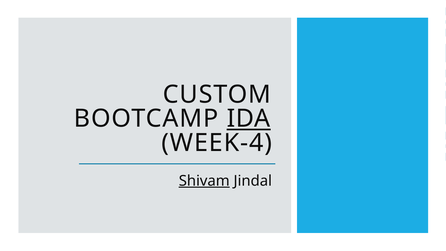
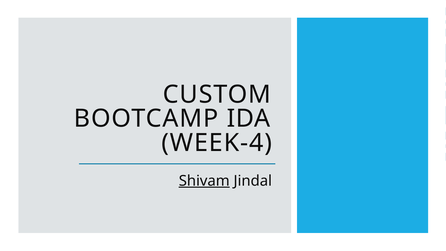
IDA underline: present -> none (249, 119)
